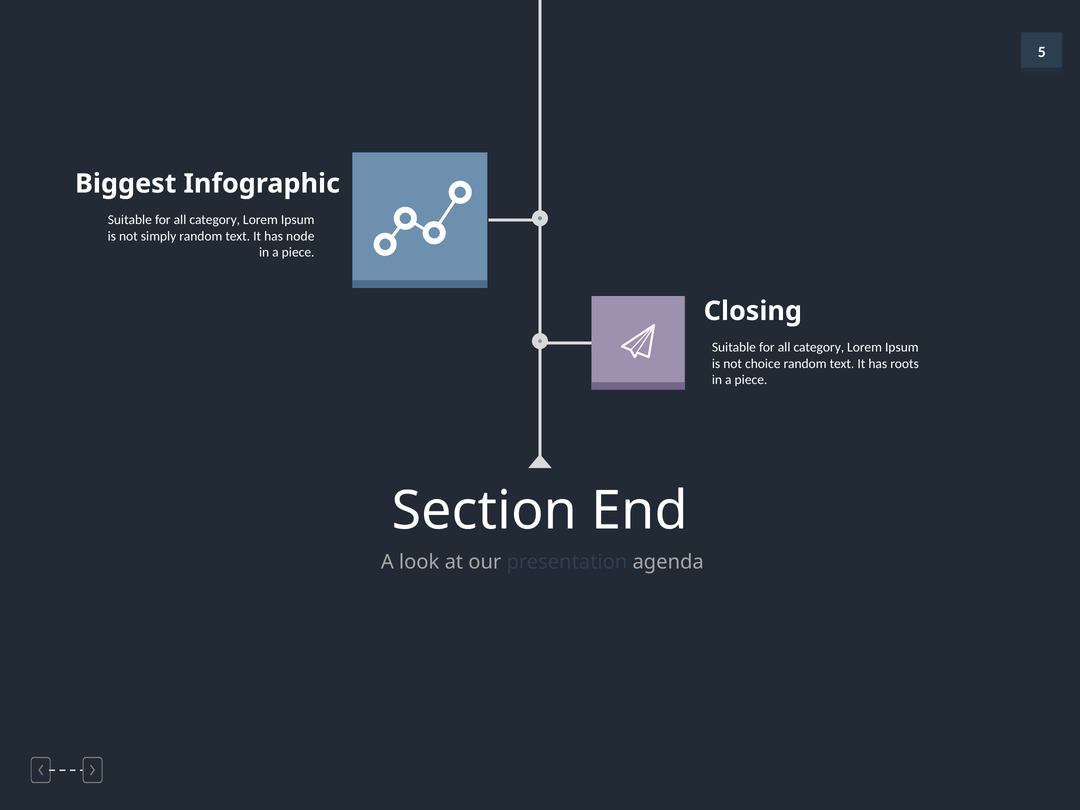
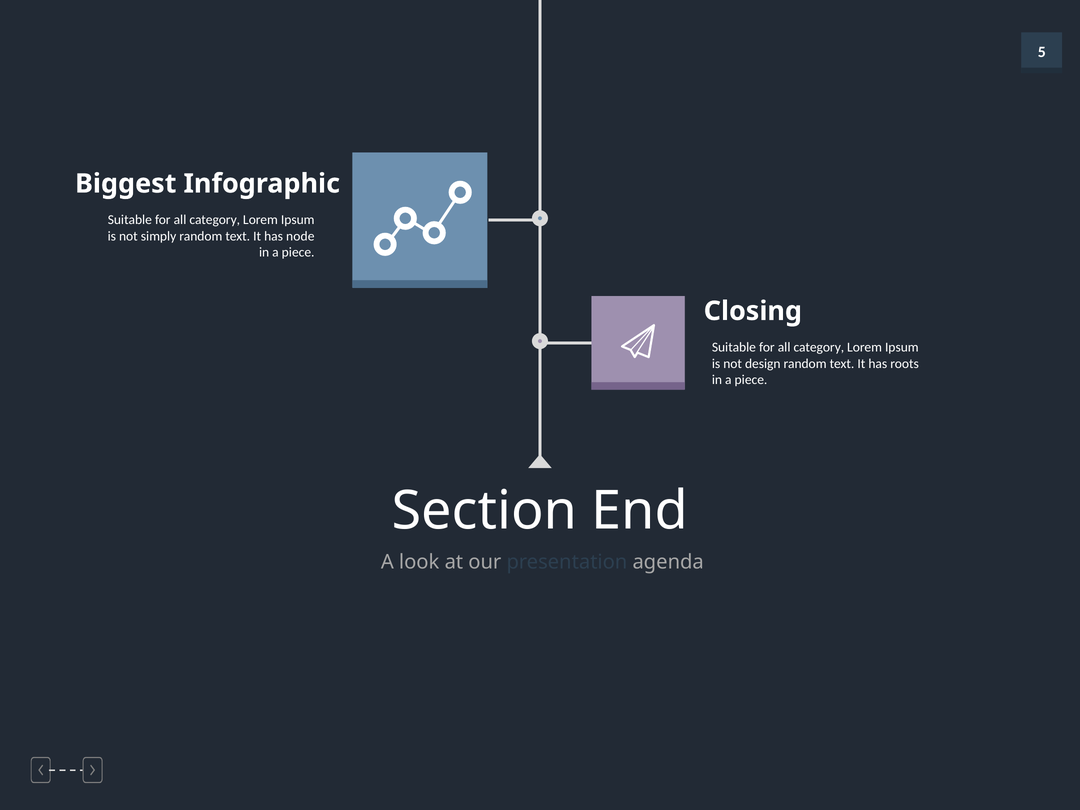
choice: choice -> design (763, 364)
